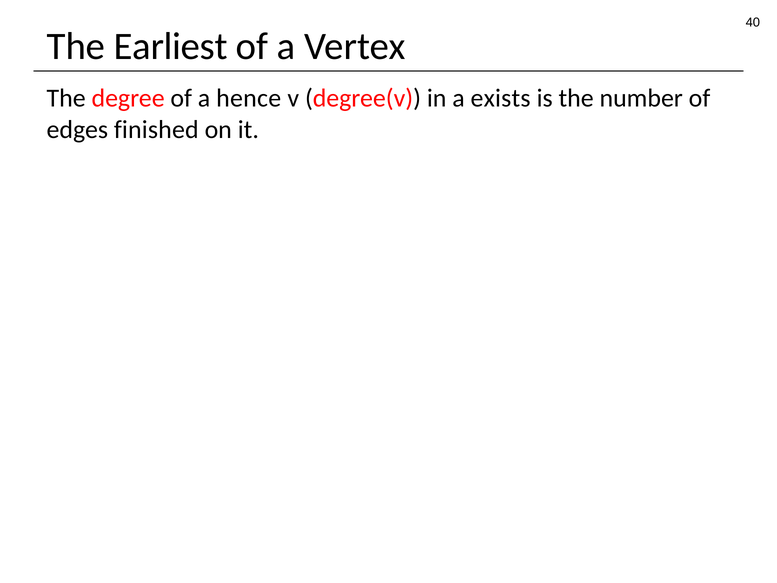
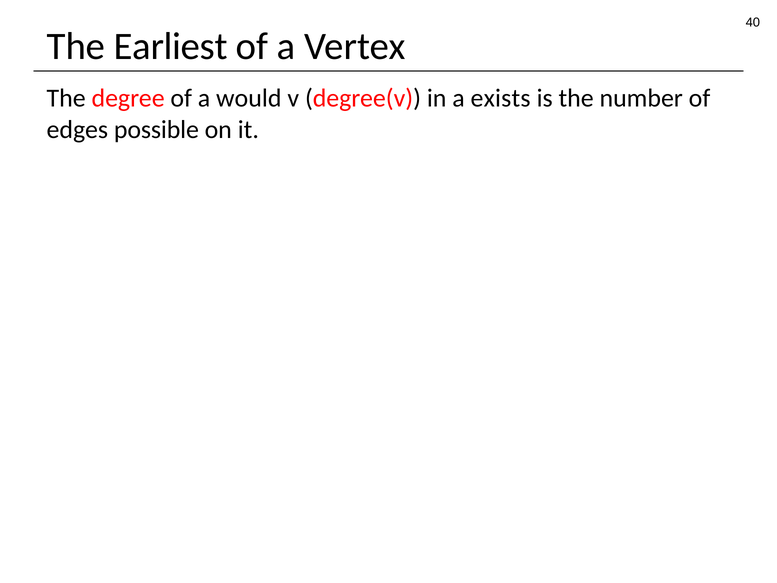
hence: hence -> would (249, 98)
finished: finished -> possible (156, 129)
